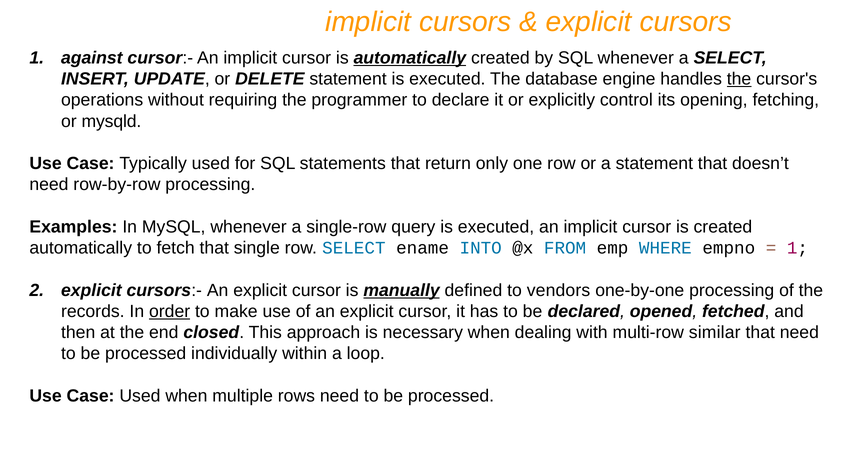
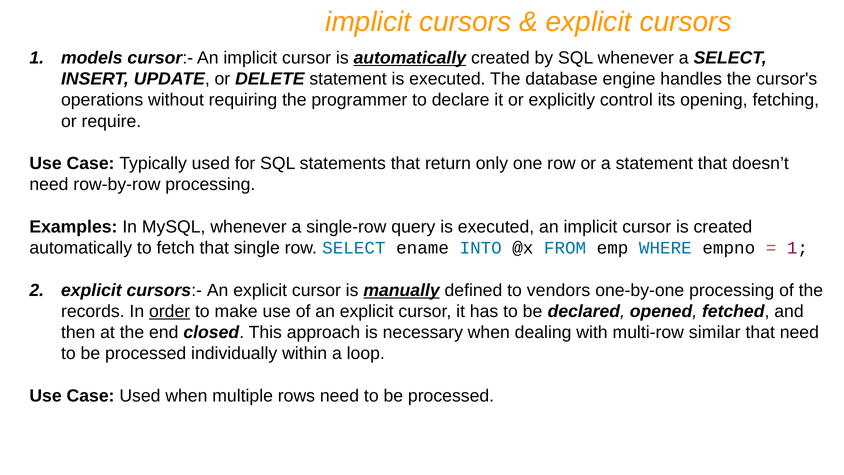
against: against -> models (92, 58)
the underline: present -> none (739, 79)
mysqld: mysqld -> require (111, 121)
